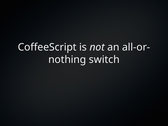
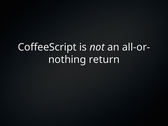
switch: switch -> return (104, 60)
